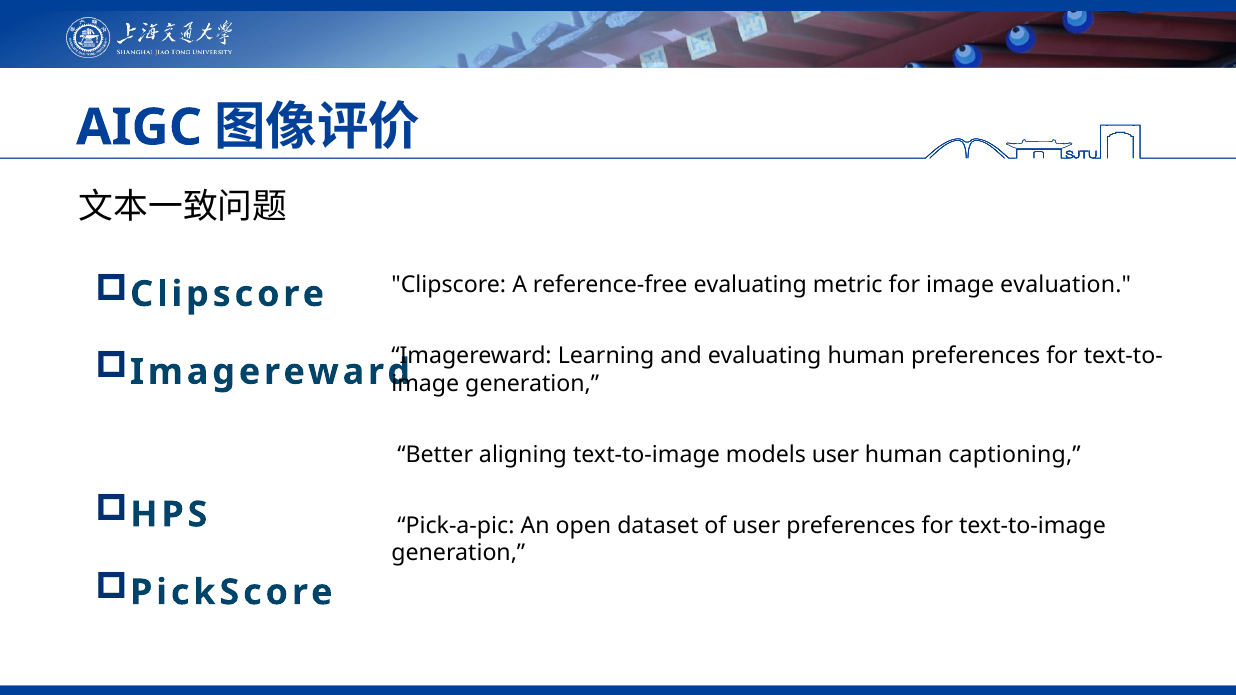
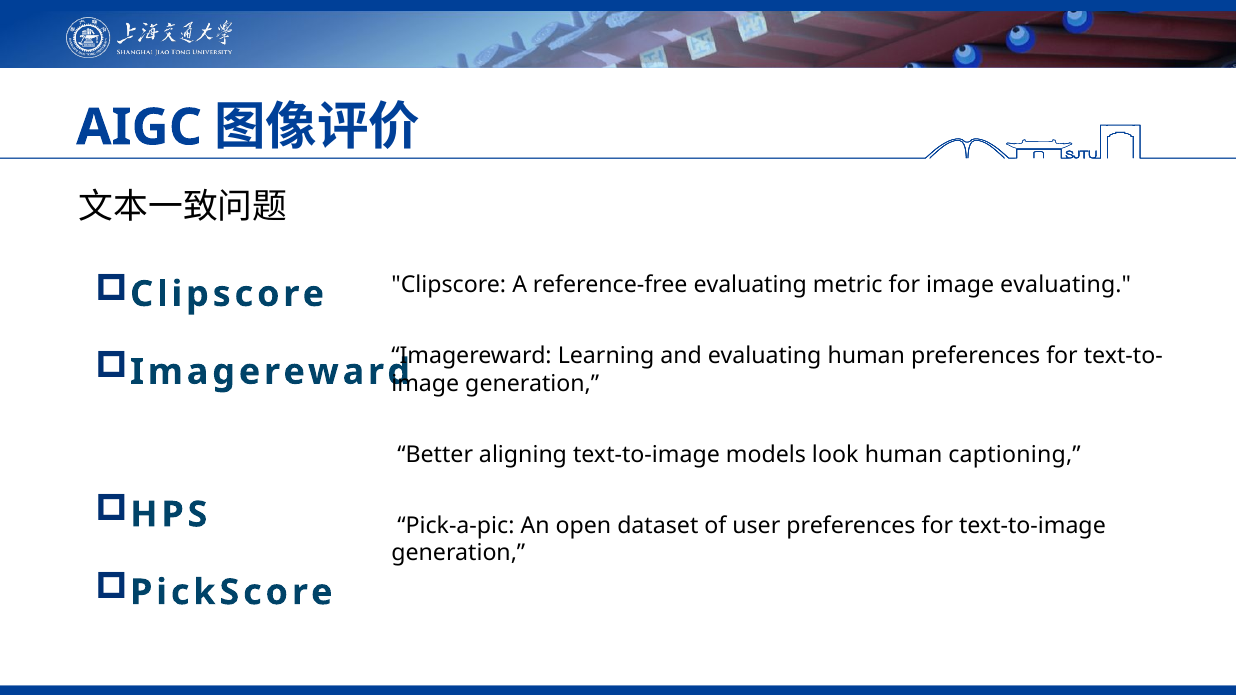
image evaluation: evaluation -> evaluating (1066, 285)
models user: user -> look (835, 455)
